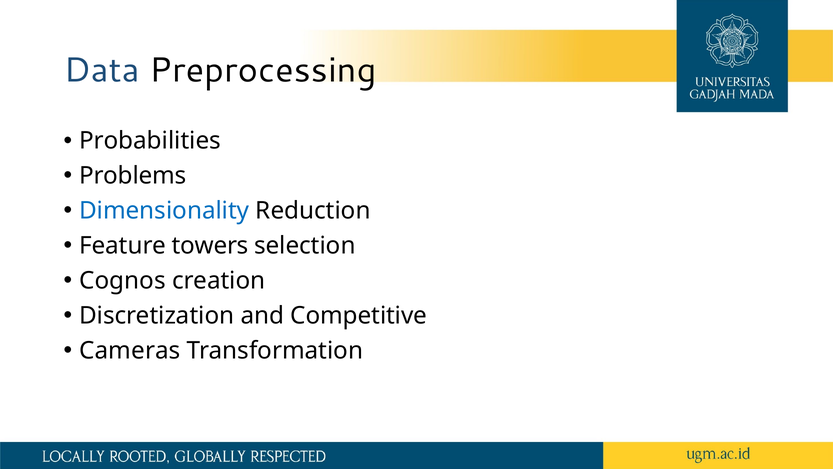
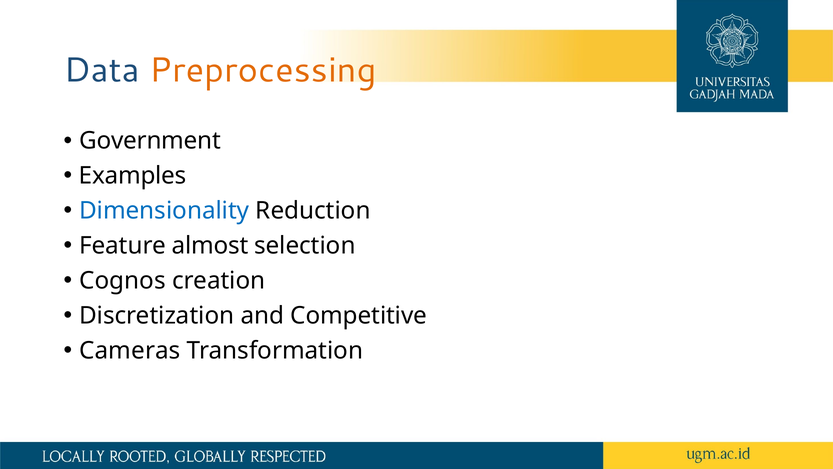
Preprocessing colour: black -> orange (263, 70)
Probabilities: Probabilities -> Government (150, 141)
Problems: Problems -> Examples (133, 176)
towers: towers -> almost (210, 246)
